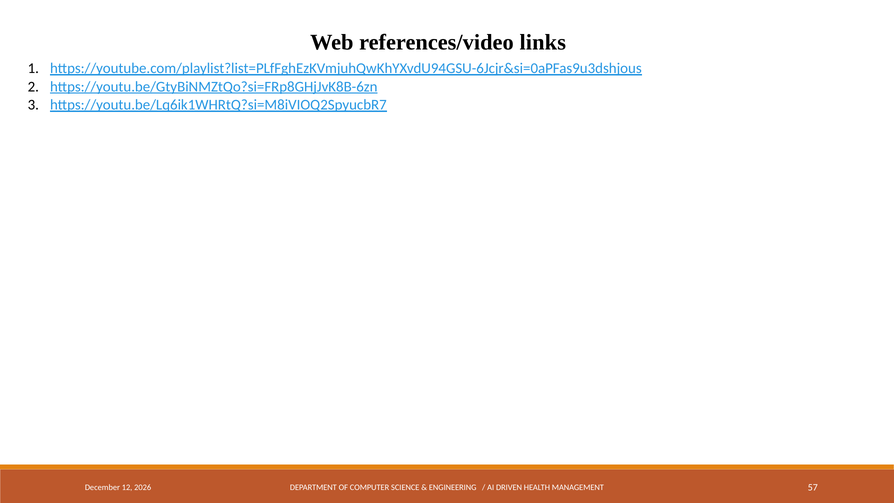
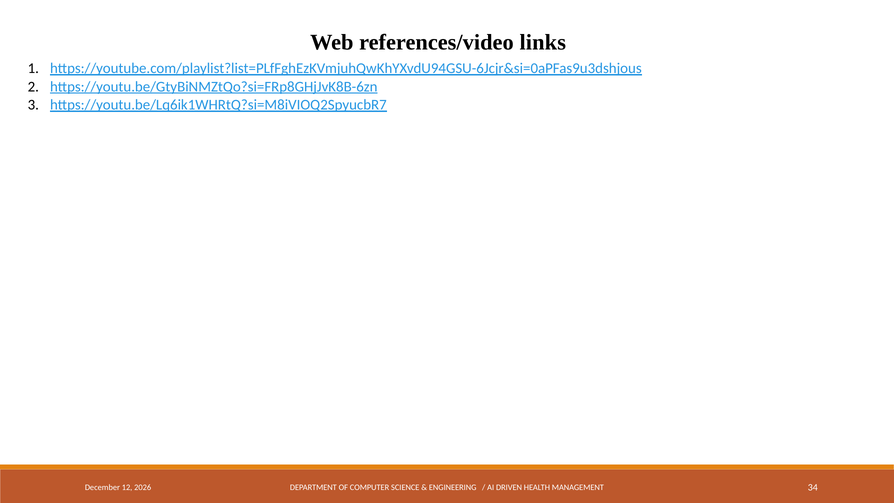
57: 57 -> 34 (813, 488)
